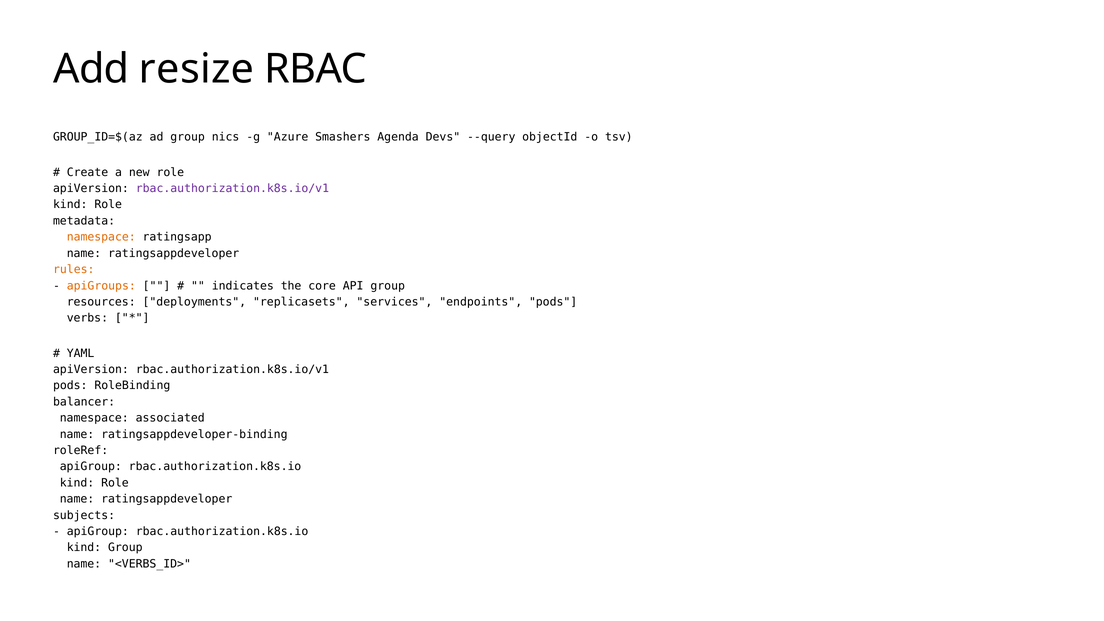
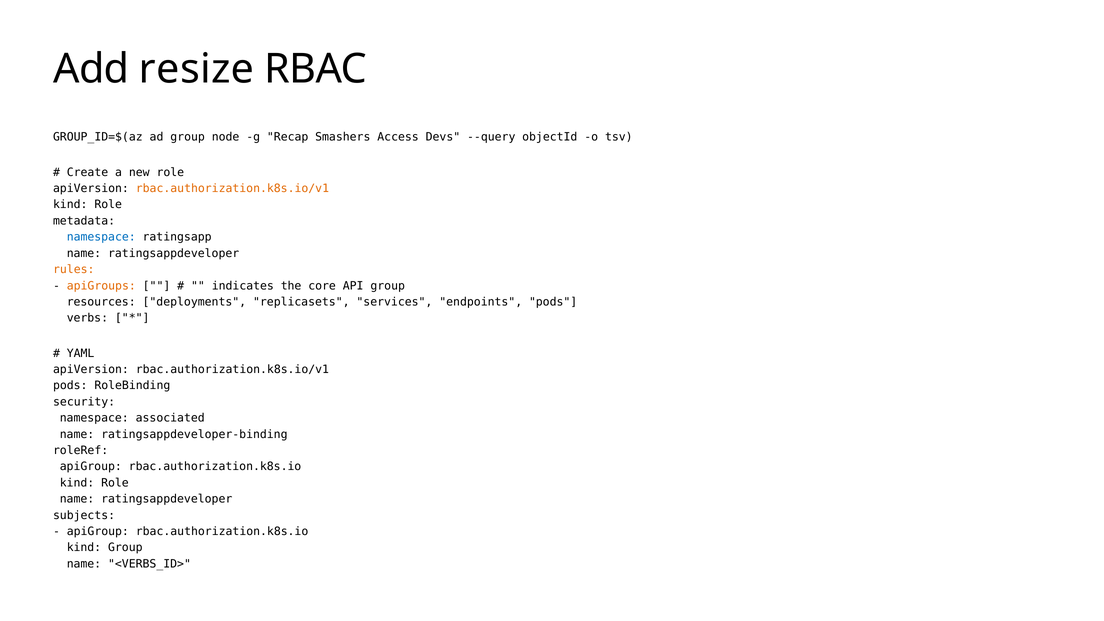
nics: nics -> node (226, 137)
Azure: Azure -> Recap (288, 137)
Agenda: Agenda -> Access (398, 137)
rbac.authorization.k8s.io/v1 colour: purple -> orange (232, 188)
namespace colour: orange -> blue (101, 237)
balancer: balancer -> security (84, 402)
